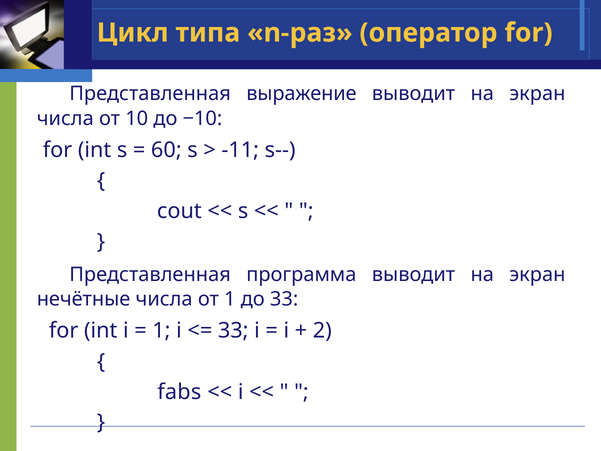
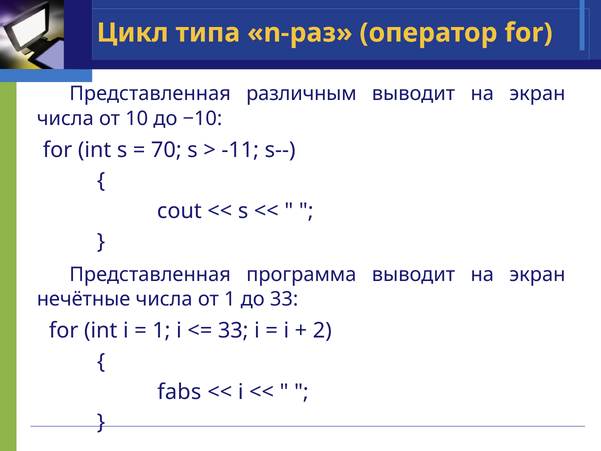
выражение: выражение -> различным (301, 94)
60: 60 -> 70 (166, 150)
